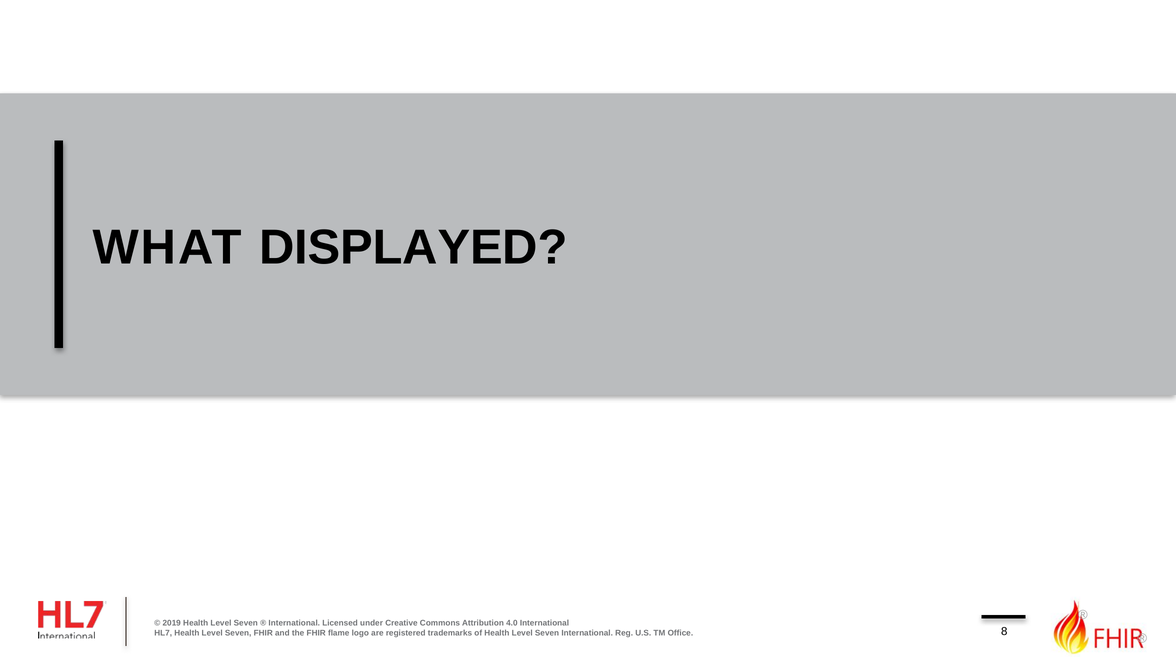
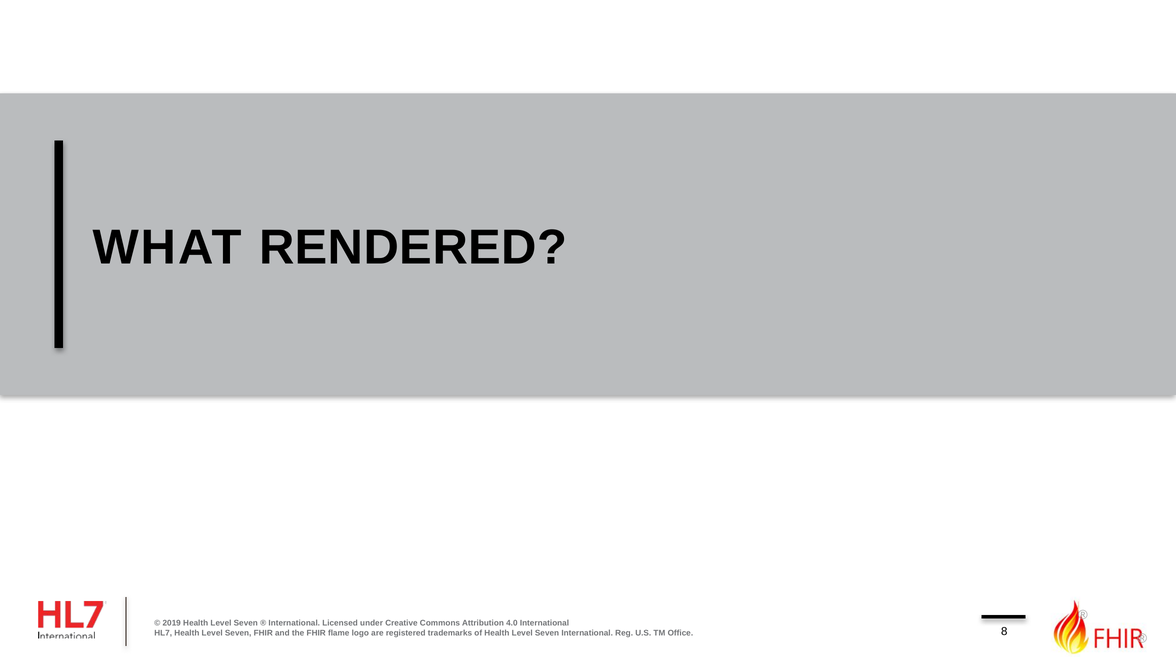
DISPLAYED: DISPLAYED -> RENDERED (413, 247)
